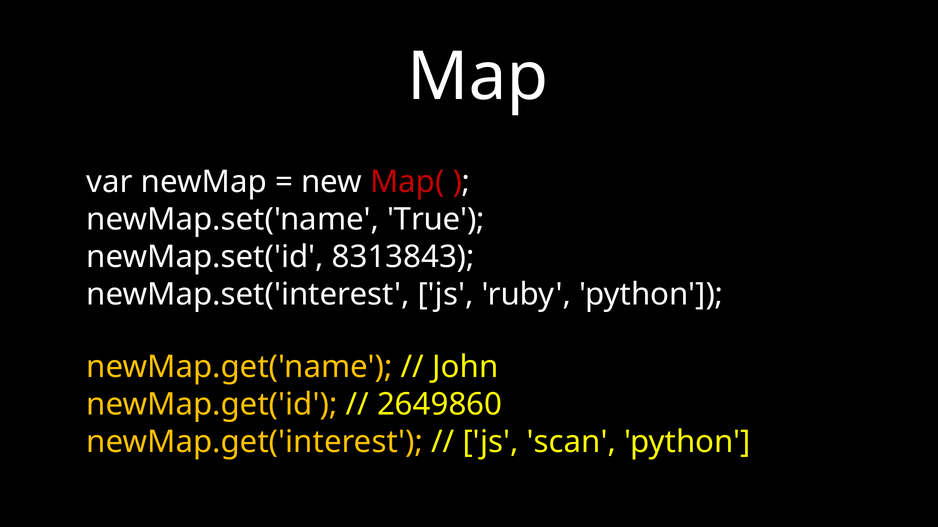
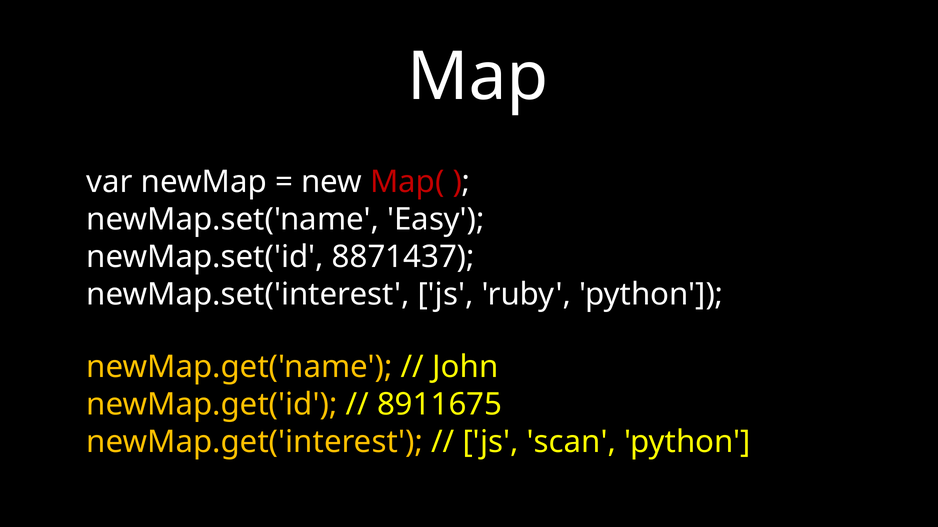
True: True -> Easy (436, 220)
8313843: 8313843 -> 8871437 (403, 257)
2649860: 2649860 -> 8911675 (440, 405)
